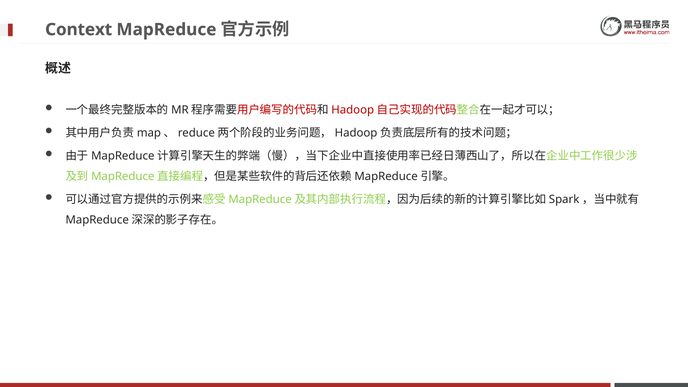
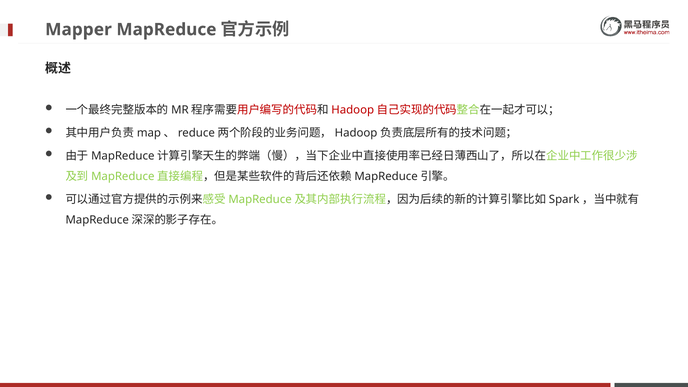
Context: Context -> Mapper (79, 30)
